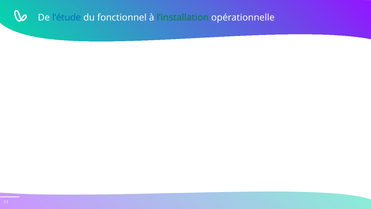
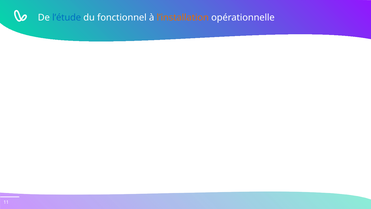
l’installation colour: green -> orange (183, 18)
